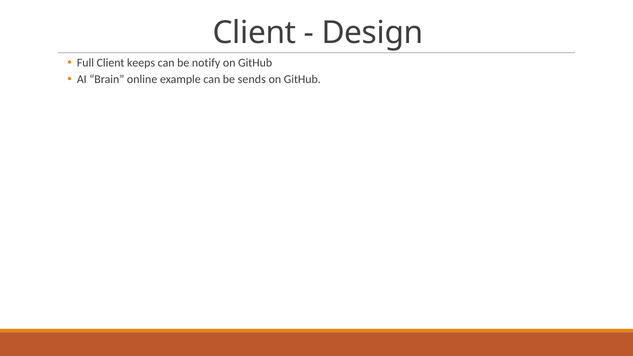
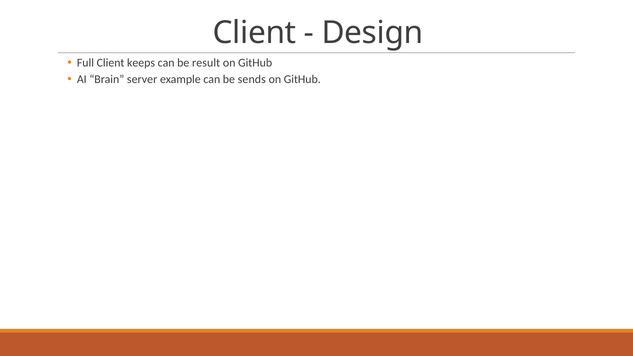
notify: notify -> result (206, 63)
online: online -> server (142, 79)
